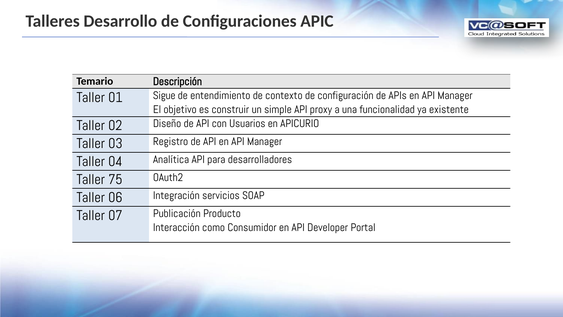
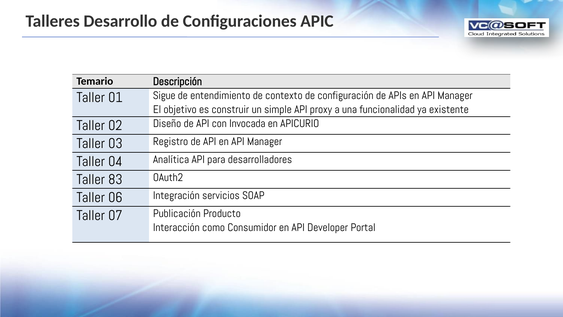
Usuarios: Usuarios -> Invocada (247, 124)
75: 75 -> 83 (115, 179)
